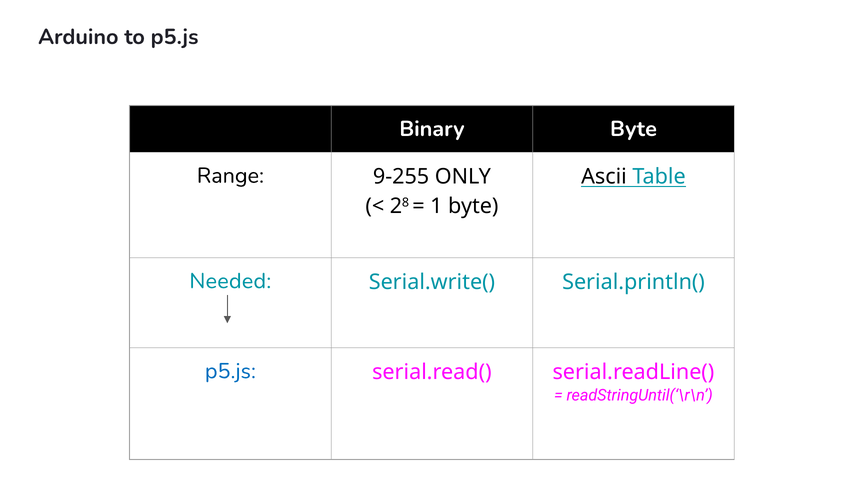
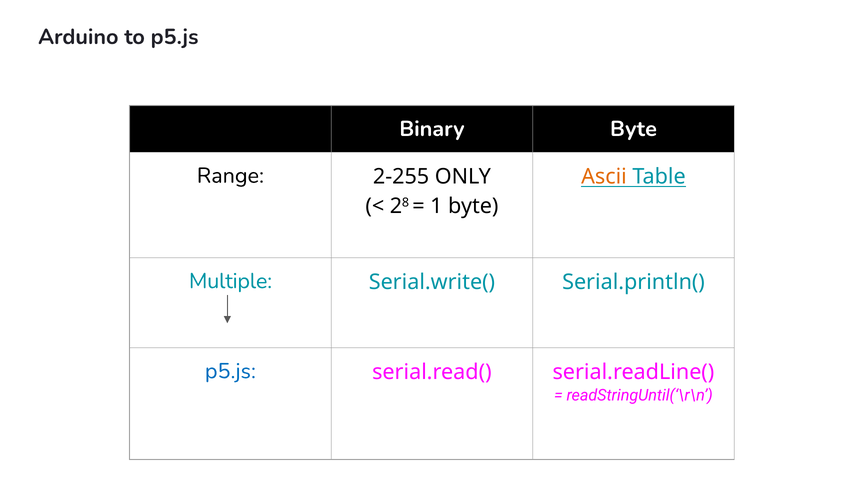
9-255: 9-255 -> 2-255 (401, 177)
Ascii colour: black -> orange (604, 177)
Needed: Needed -> Multiple (231, 281)
